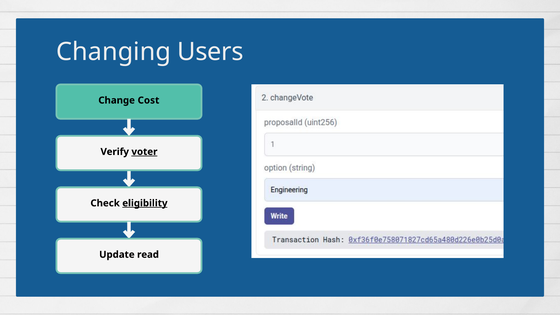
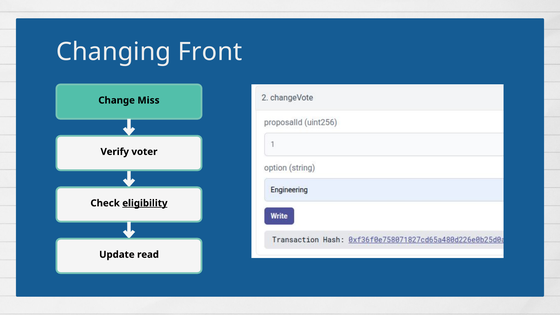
Users: Users -> Front (210, 52)
Cost: Cost -> Miss (148, 100)
voter underline: present -> none (144, 152)
